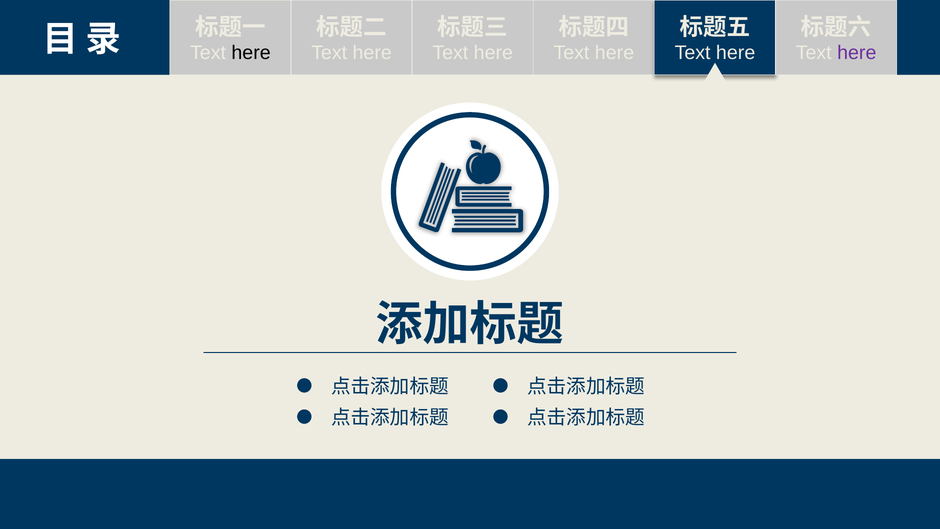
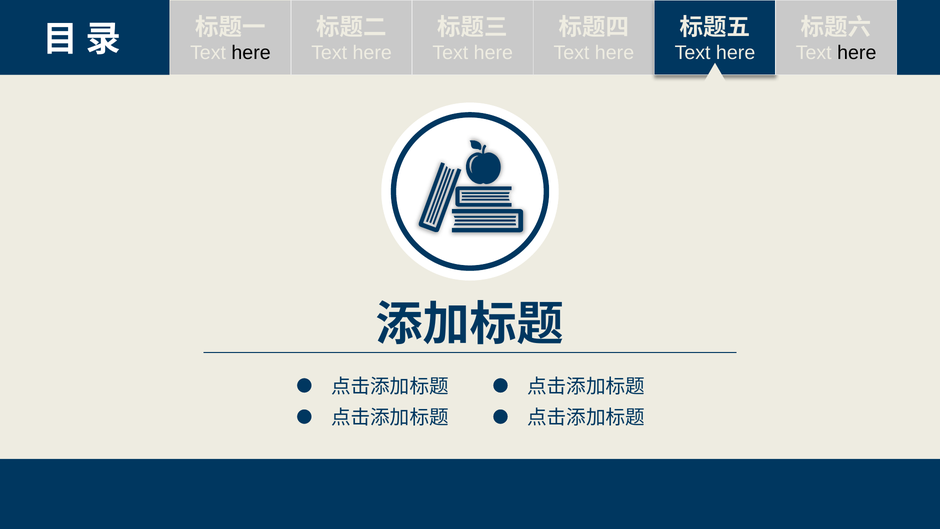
here colour: purple -> black (857, 53)
